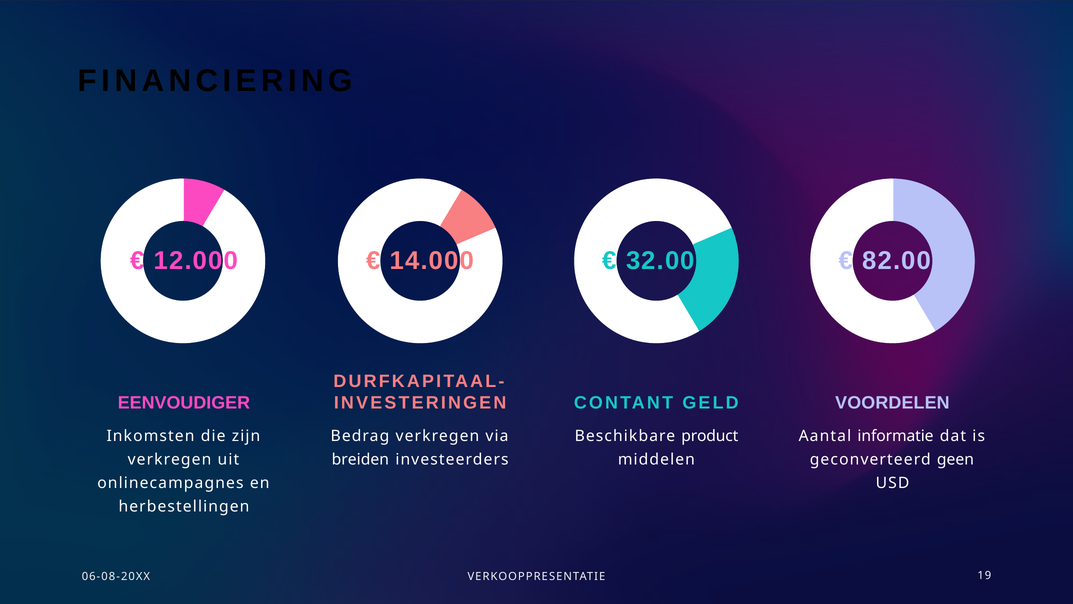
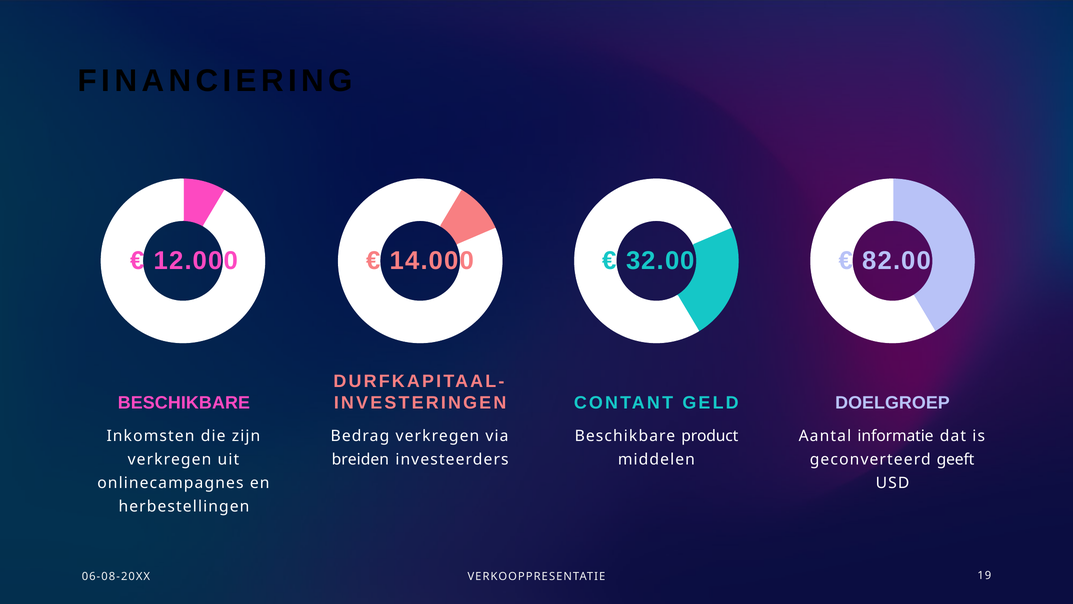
EENVOUDIGER: EENVOUDIGER -> BESCHIKBARE (184, 403)
VOORDELEN: VOORDELEN -> DOELGROEP (892, 403)
geen: geen -> geeft (956, 459)
